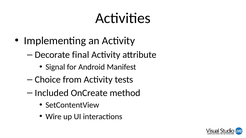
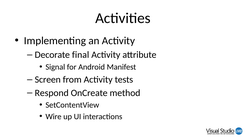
Choice: Choice -> Screen (48, 80)
Included: Included -> Respond (52, 93)
